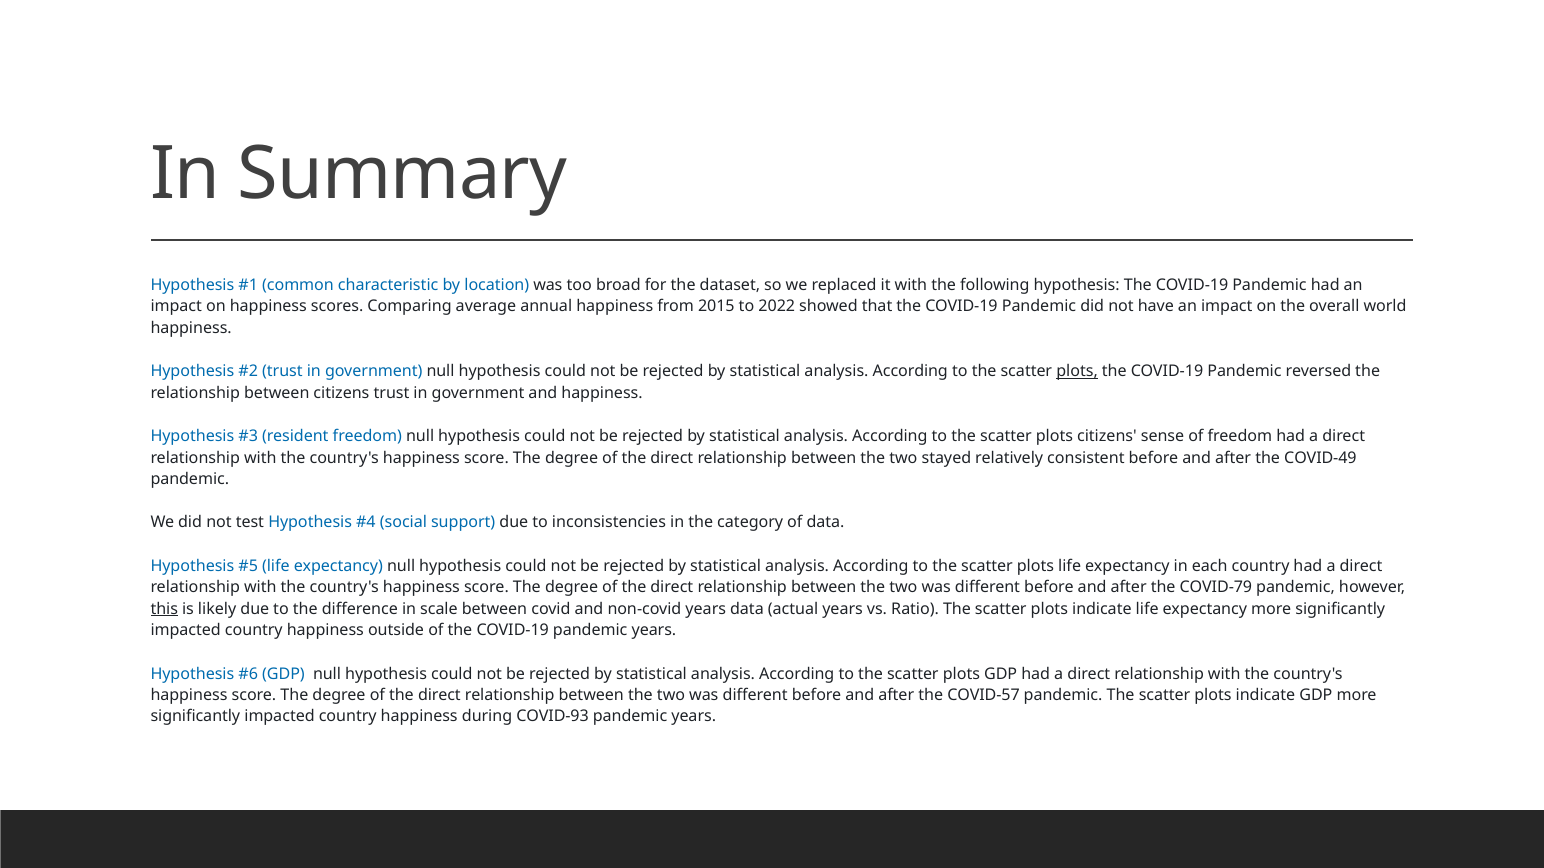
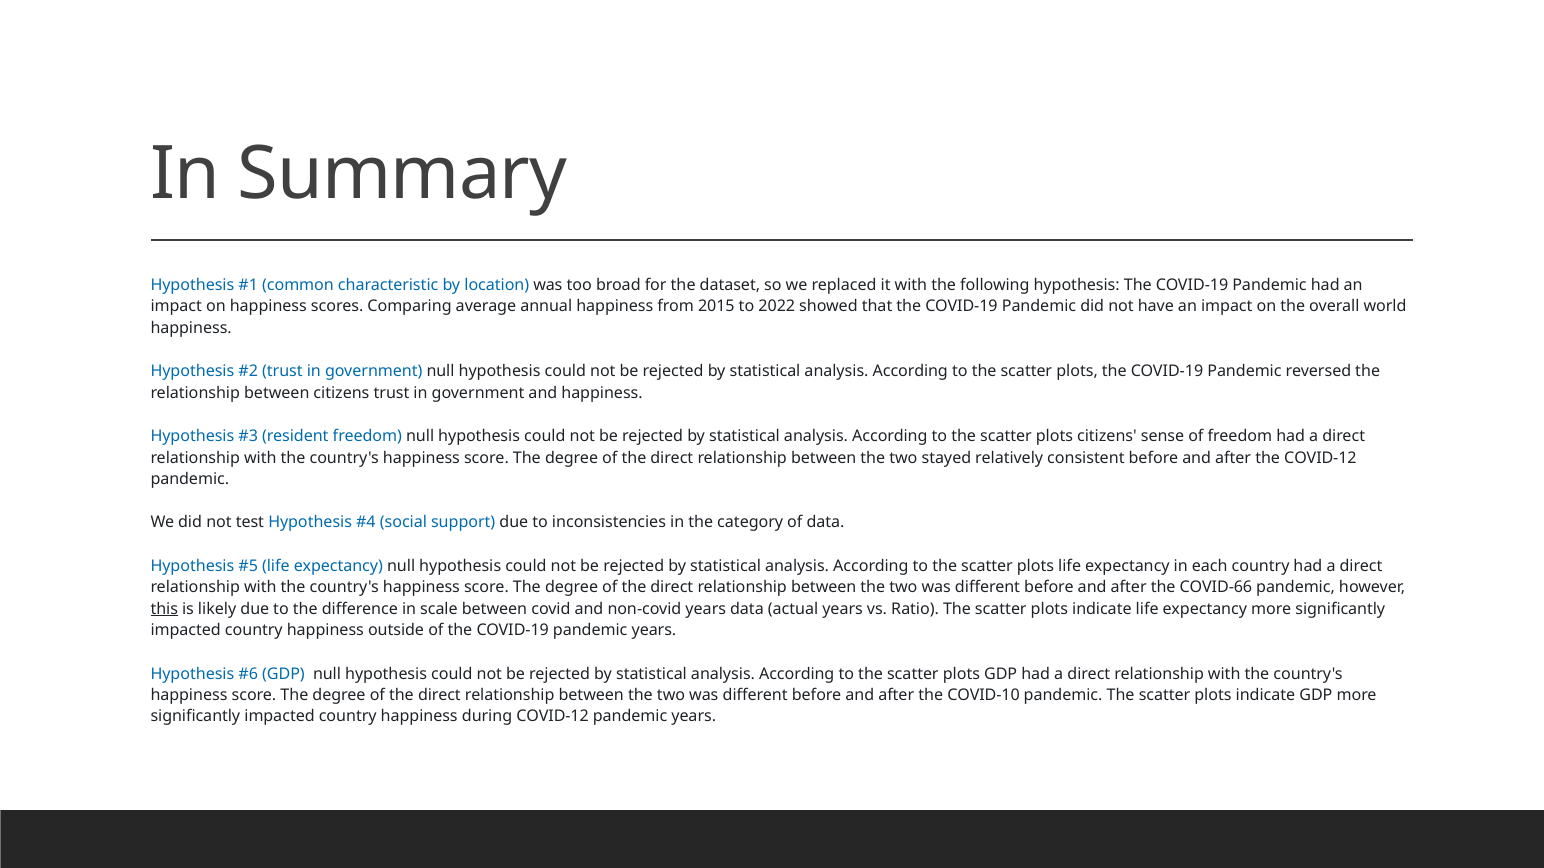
plots underline: present -> none (1077, 372)
the COVID-49: COVID-49 -> COVID-12 (1320, 458)
COVID-79: COVID-79 -> COVID-66 (1216, 588)
COVID-57: COVID-57 -> COVID-10 (984, 696)
during COVID-93: COVID-93 -> COVID-12 (553, 717)
